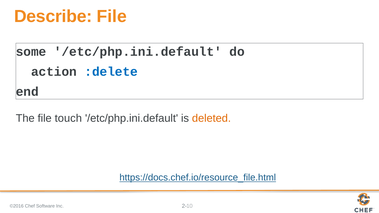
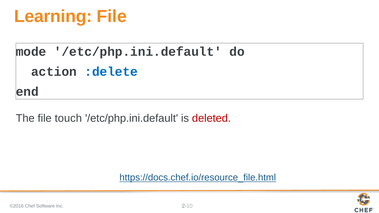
Describe: Describe -> Learning (53, 16)
some: some -> mode (31, 52)
deleted colour: orange -> red (211, 118)
